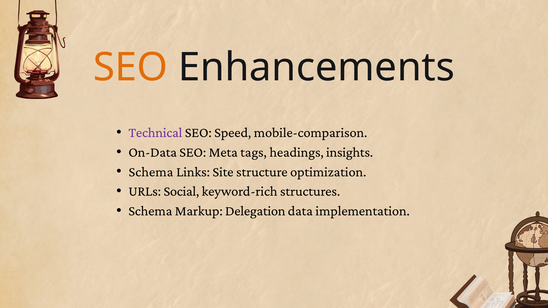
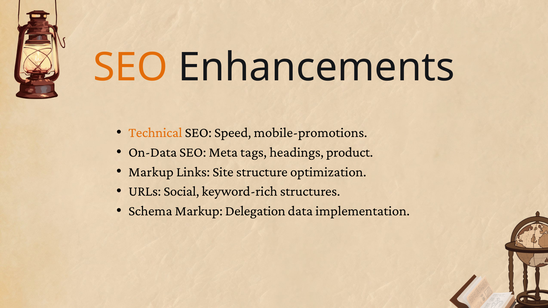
Technical colour: purple -> orange (155, 133)
mobile-comparison: mobile-comparison -> mobile-promotions (311, 133)
insights: insights -> product (350, 152)
Schema: Schema -> Markup (151, 172)
